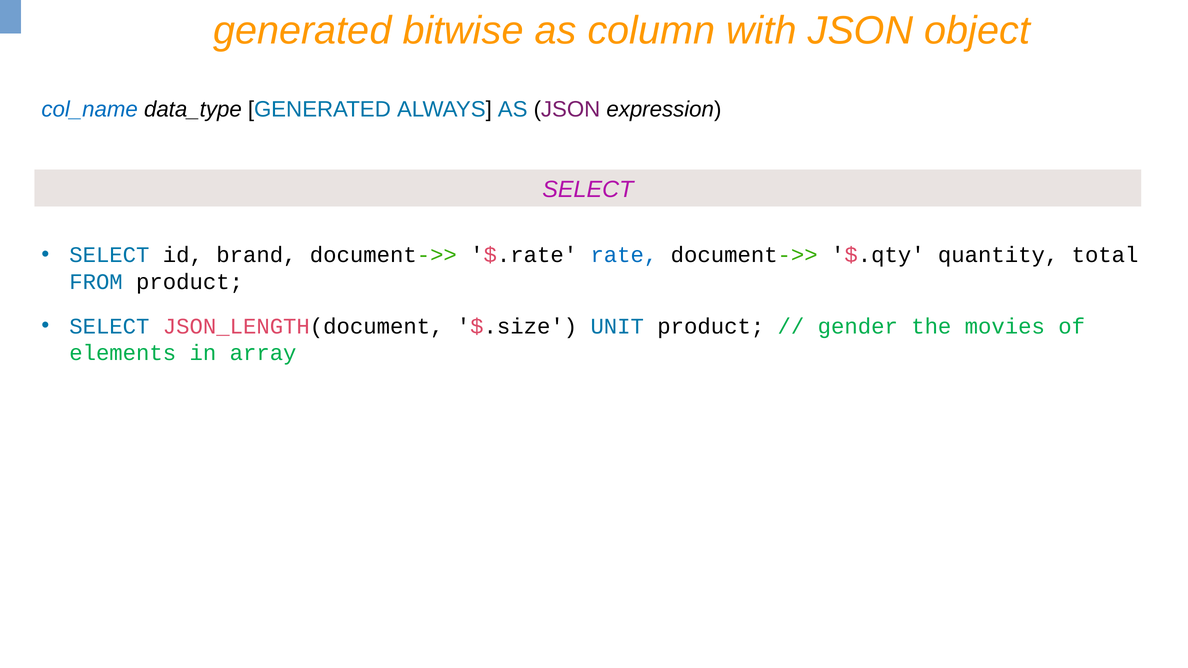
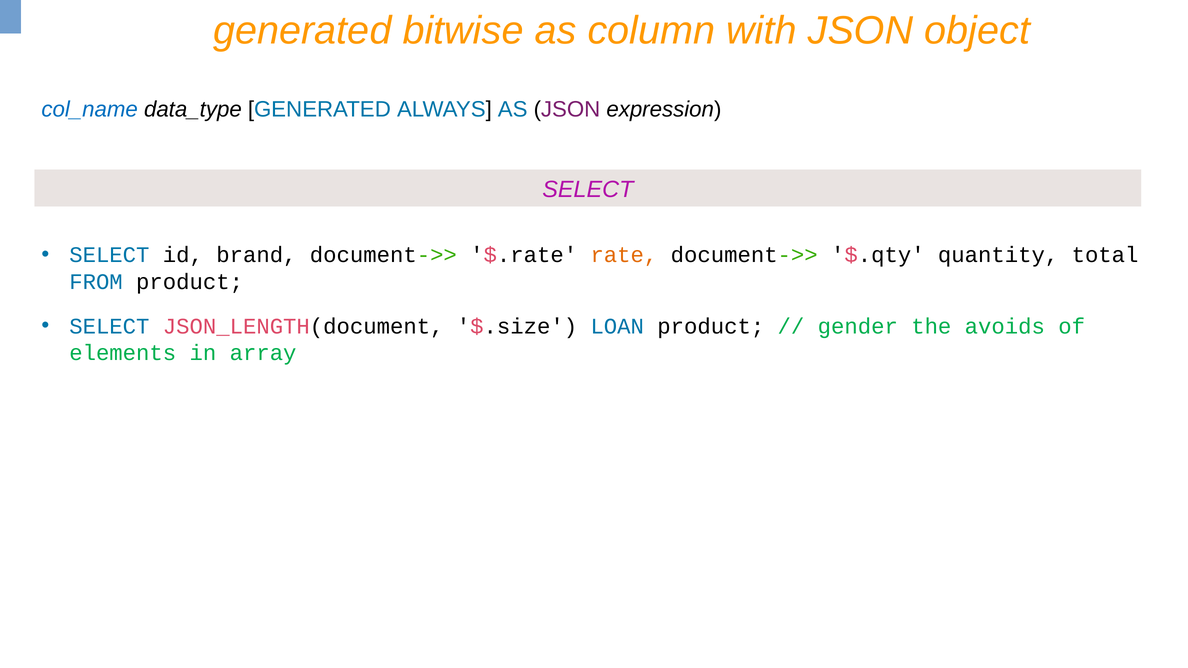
rate colour: blue -> orange (624, 255)
UNIT: UNIT -> LOAN (617, 326)
movies: movies -> avoids (1005, 326)
